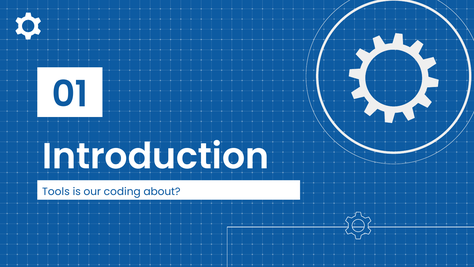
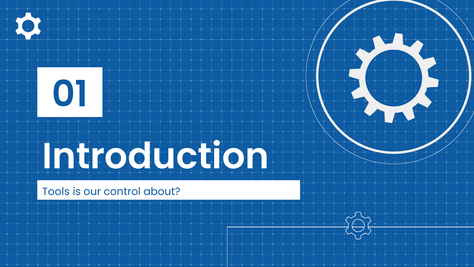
coding: coding -> control (122, 191)
